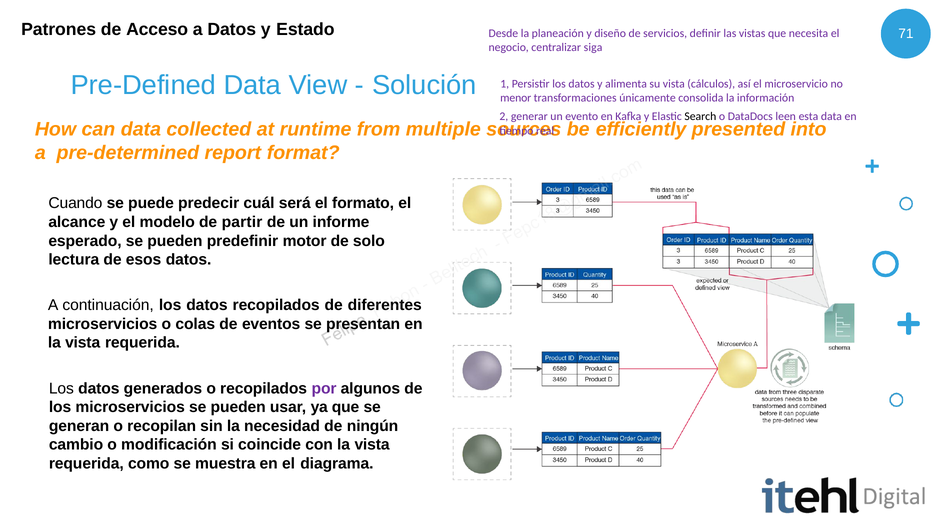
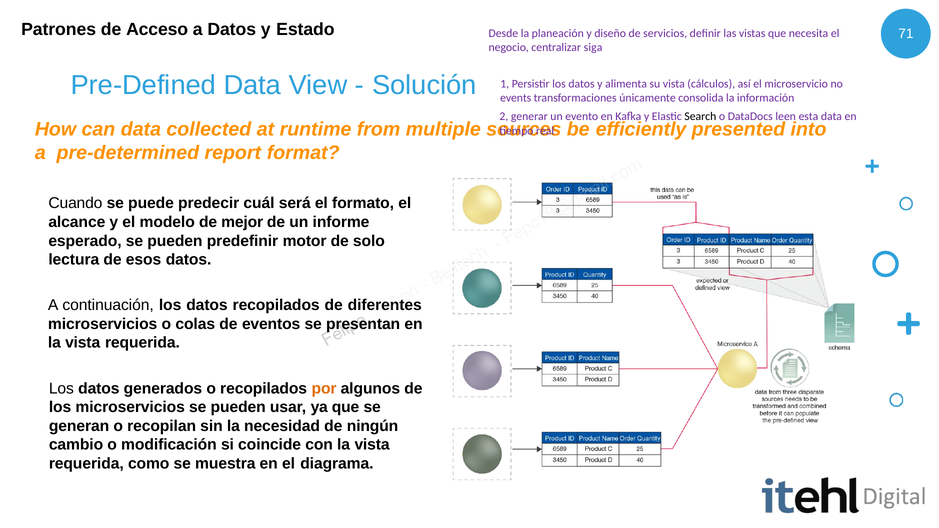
menor: menor -> events (516, 98)
partir: partir -> mejor (242, 222)
por colour: purple -> orange (324, 389)
